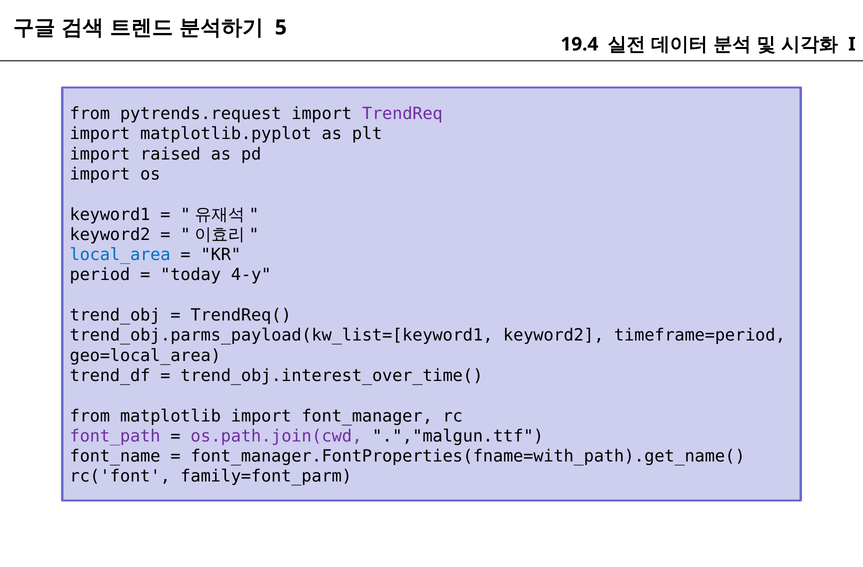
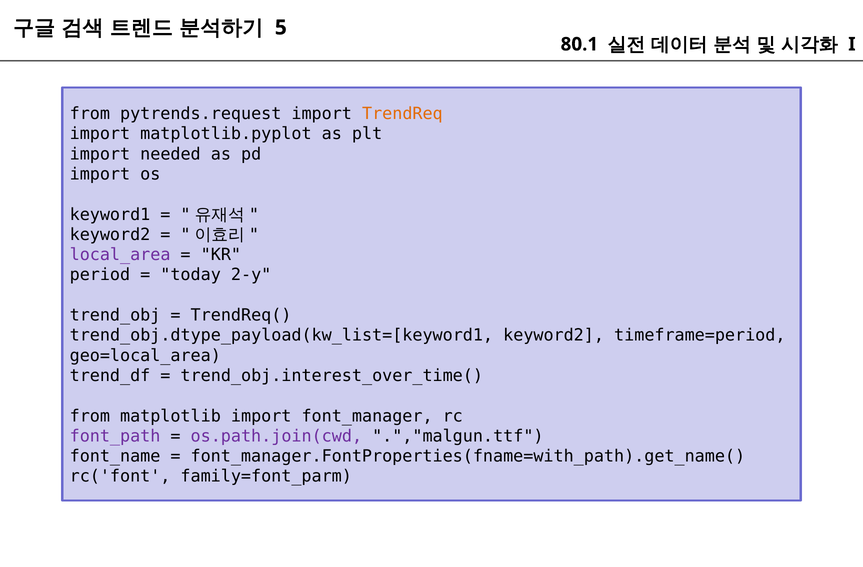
19.4: 19.4 -> 80.1 (579, 44)
TrendReq colour: purple -> orange (402, 114)
raised: raised -> needed (170, 154)
local_area colour: blue -> purple (120, 255)
4-y: 4-y -> 2-y (251, 275)
trend_obj.parms_payload(kw_list=[keyword1: trend_obj.parms_payload(kw_list=[keyword1 -> trend_obj.dtype_payload(kw_list=[keyword1 (281, 335)
